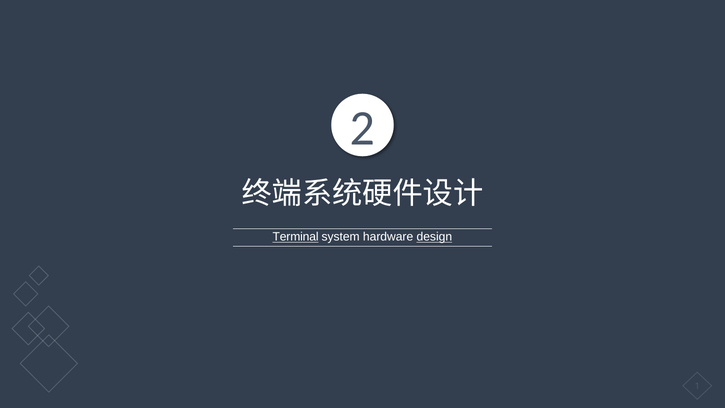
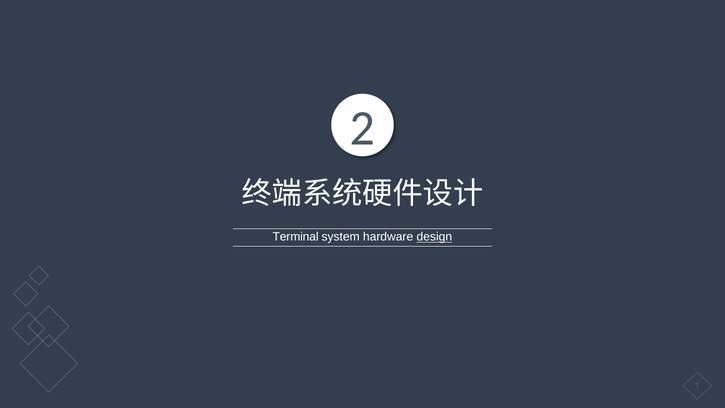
Terminal underline: present -> none (296, 237)
